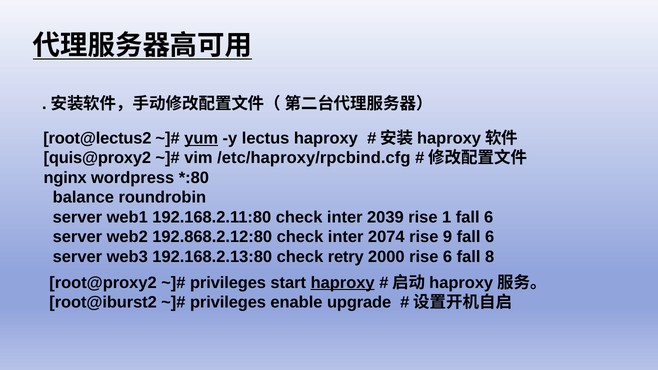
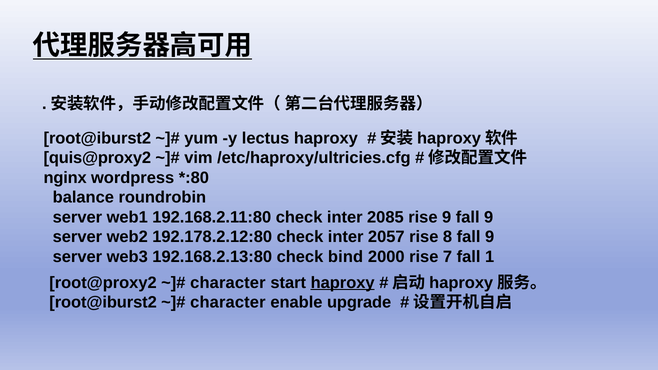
root@lectus2: root@lectus2 -> root@iburst2 (97, 138)
yum underline: present -> none (201, 138)
/etc/haproxy/rpcbind.cfg: /etc/haproxy/rpcbind.cfg -> /etc/haproxy/ultricies.cfg (314, 158)
2039: 2039 -> 2085 (385, 217)
rise 1: 1 -> 9 (447, 217)
6: 6 -> 9 (489, 217)
192.868.2.12:80: 192.868.2.12:80 -> 192.178.2.12:80 (212, 237)
2074: 2074 -> 2057 (386, 237)
9: 9 -> 8 (448, 237)
6: 6 -> 9 (490, 237)
retry: retry -> bind (346, 257)
rise 6: 6 -> 7 (448, 257)
8: 8 -> 1 (490, 257)
privileges: privileges -> character (228, 283)
privileges: privileges -> character (228, 302)
